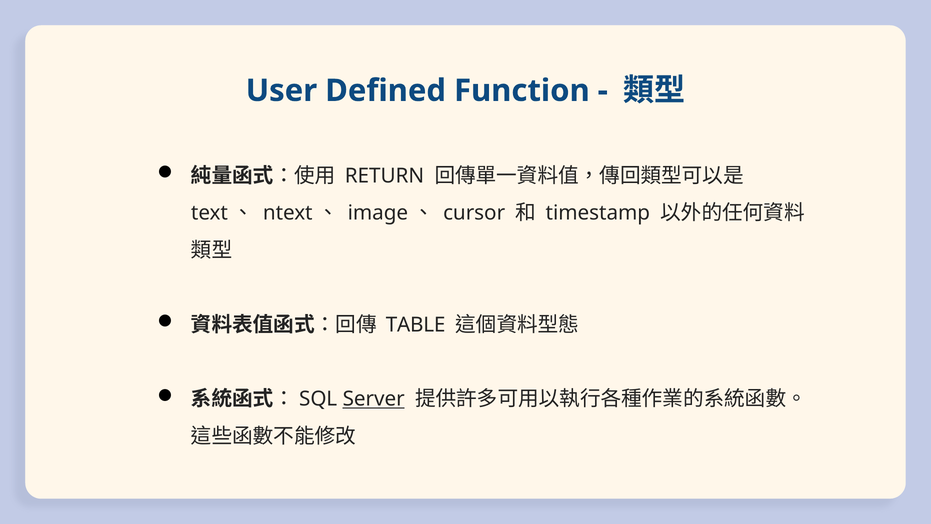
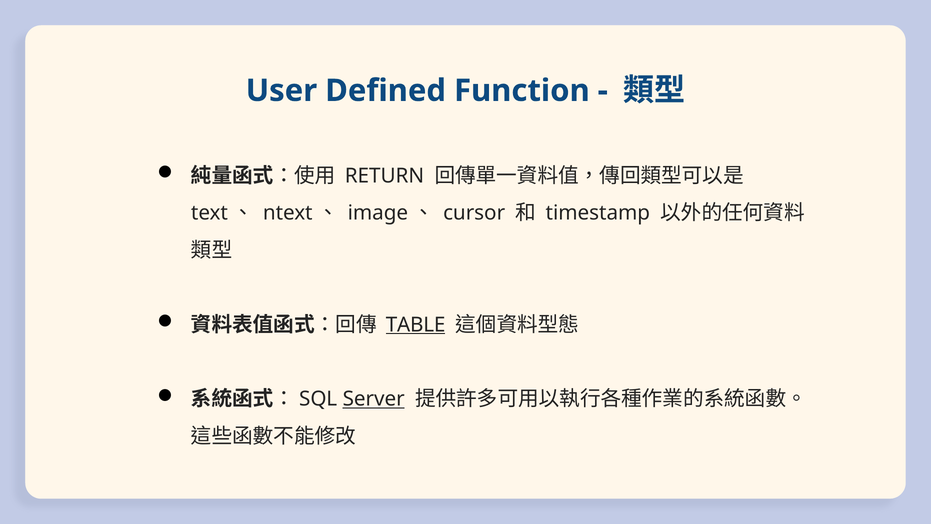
TABLE underline: none -> present (416, 325)
